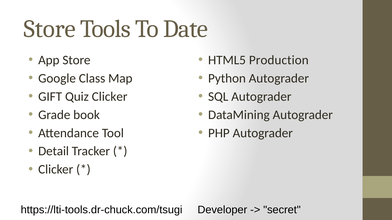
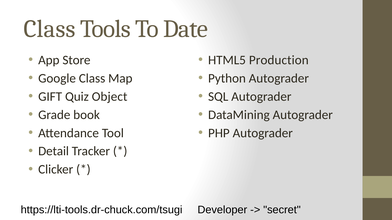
Store: Store -> Class (49, 29)
Quiz Clicker: Clicker -> Object (110, 97)
